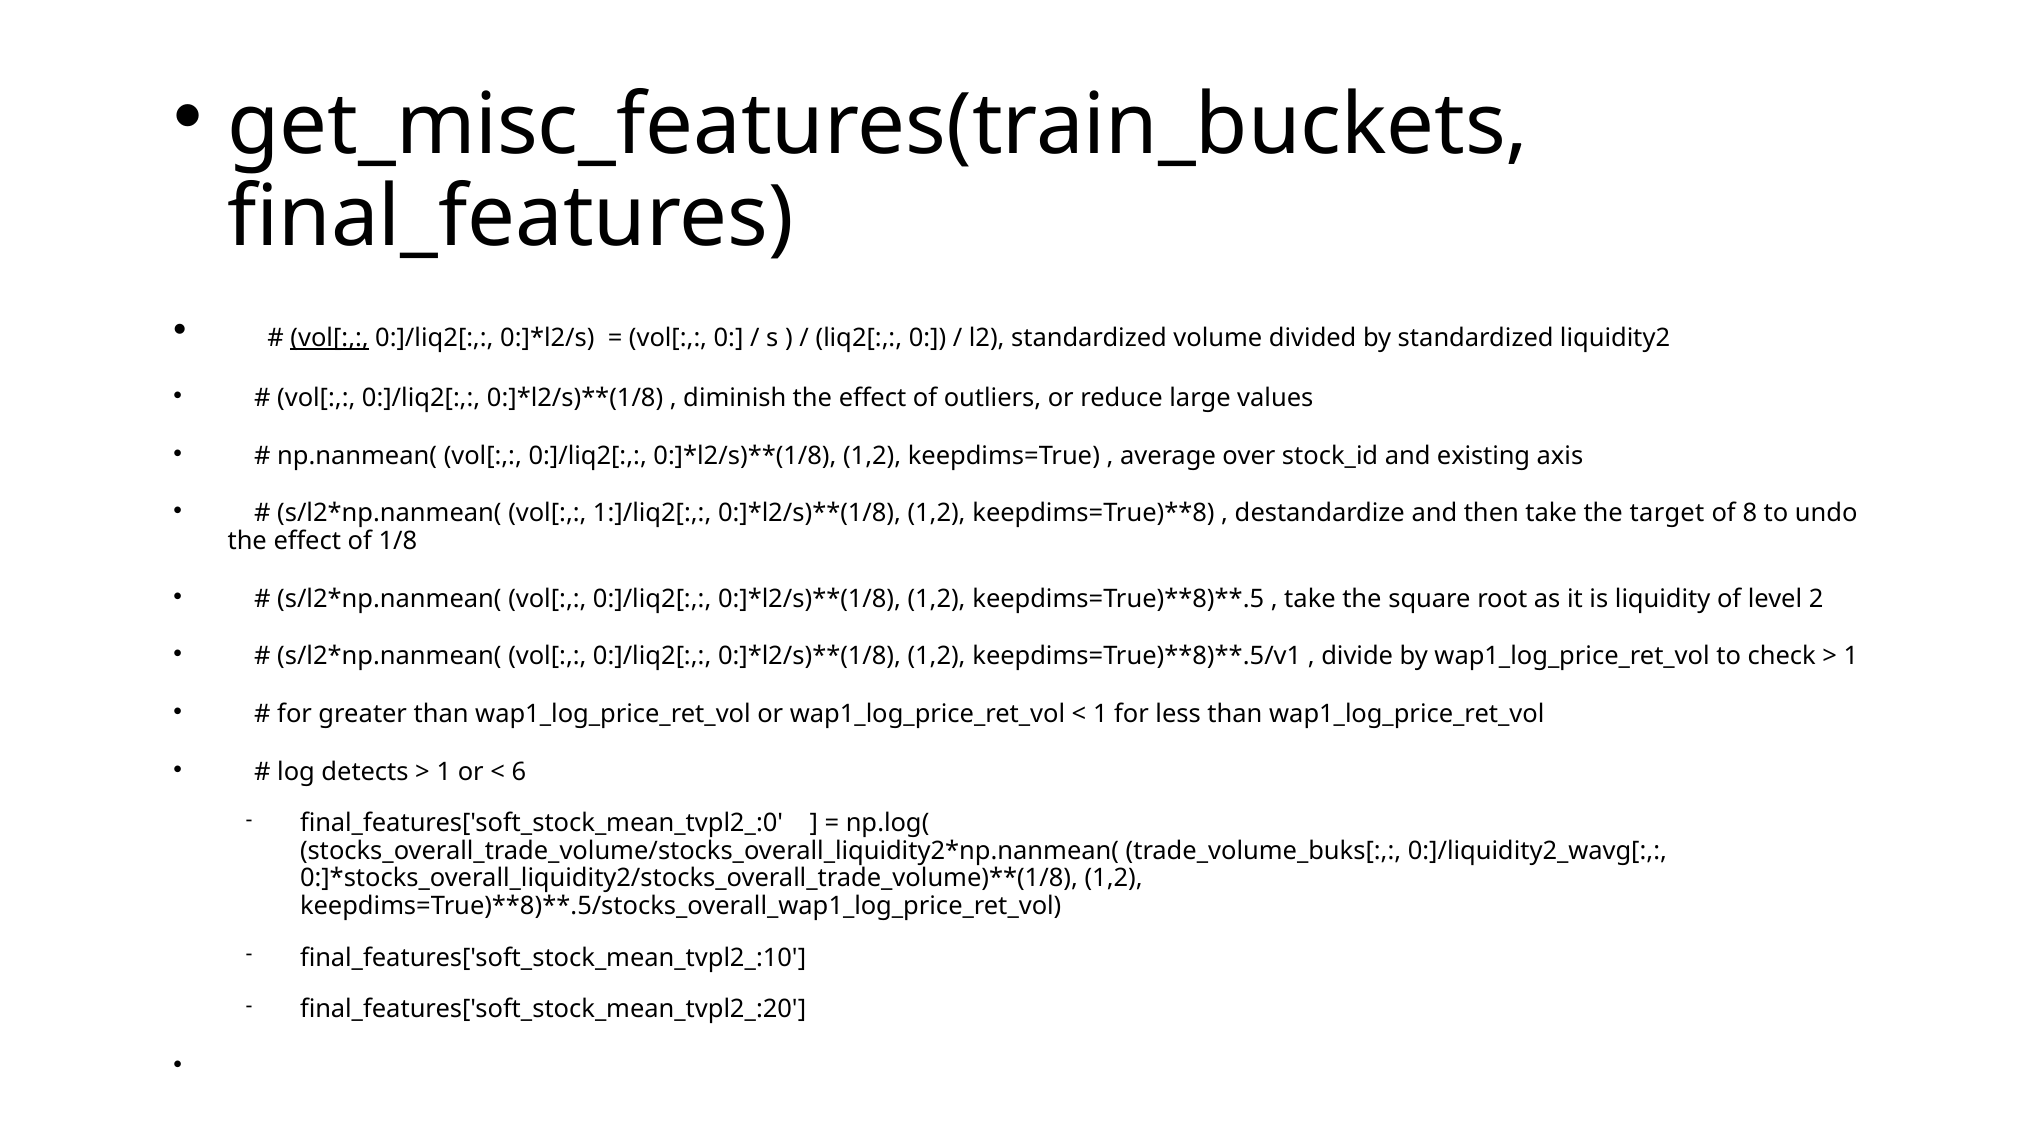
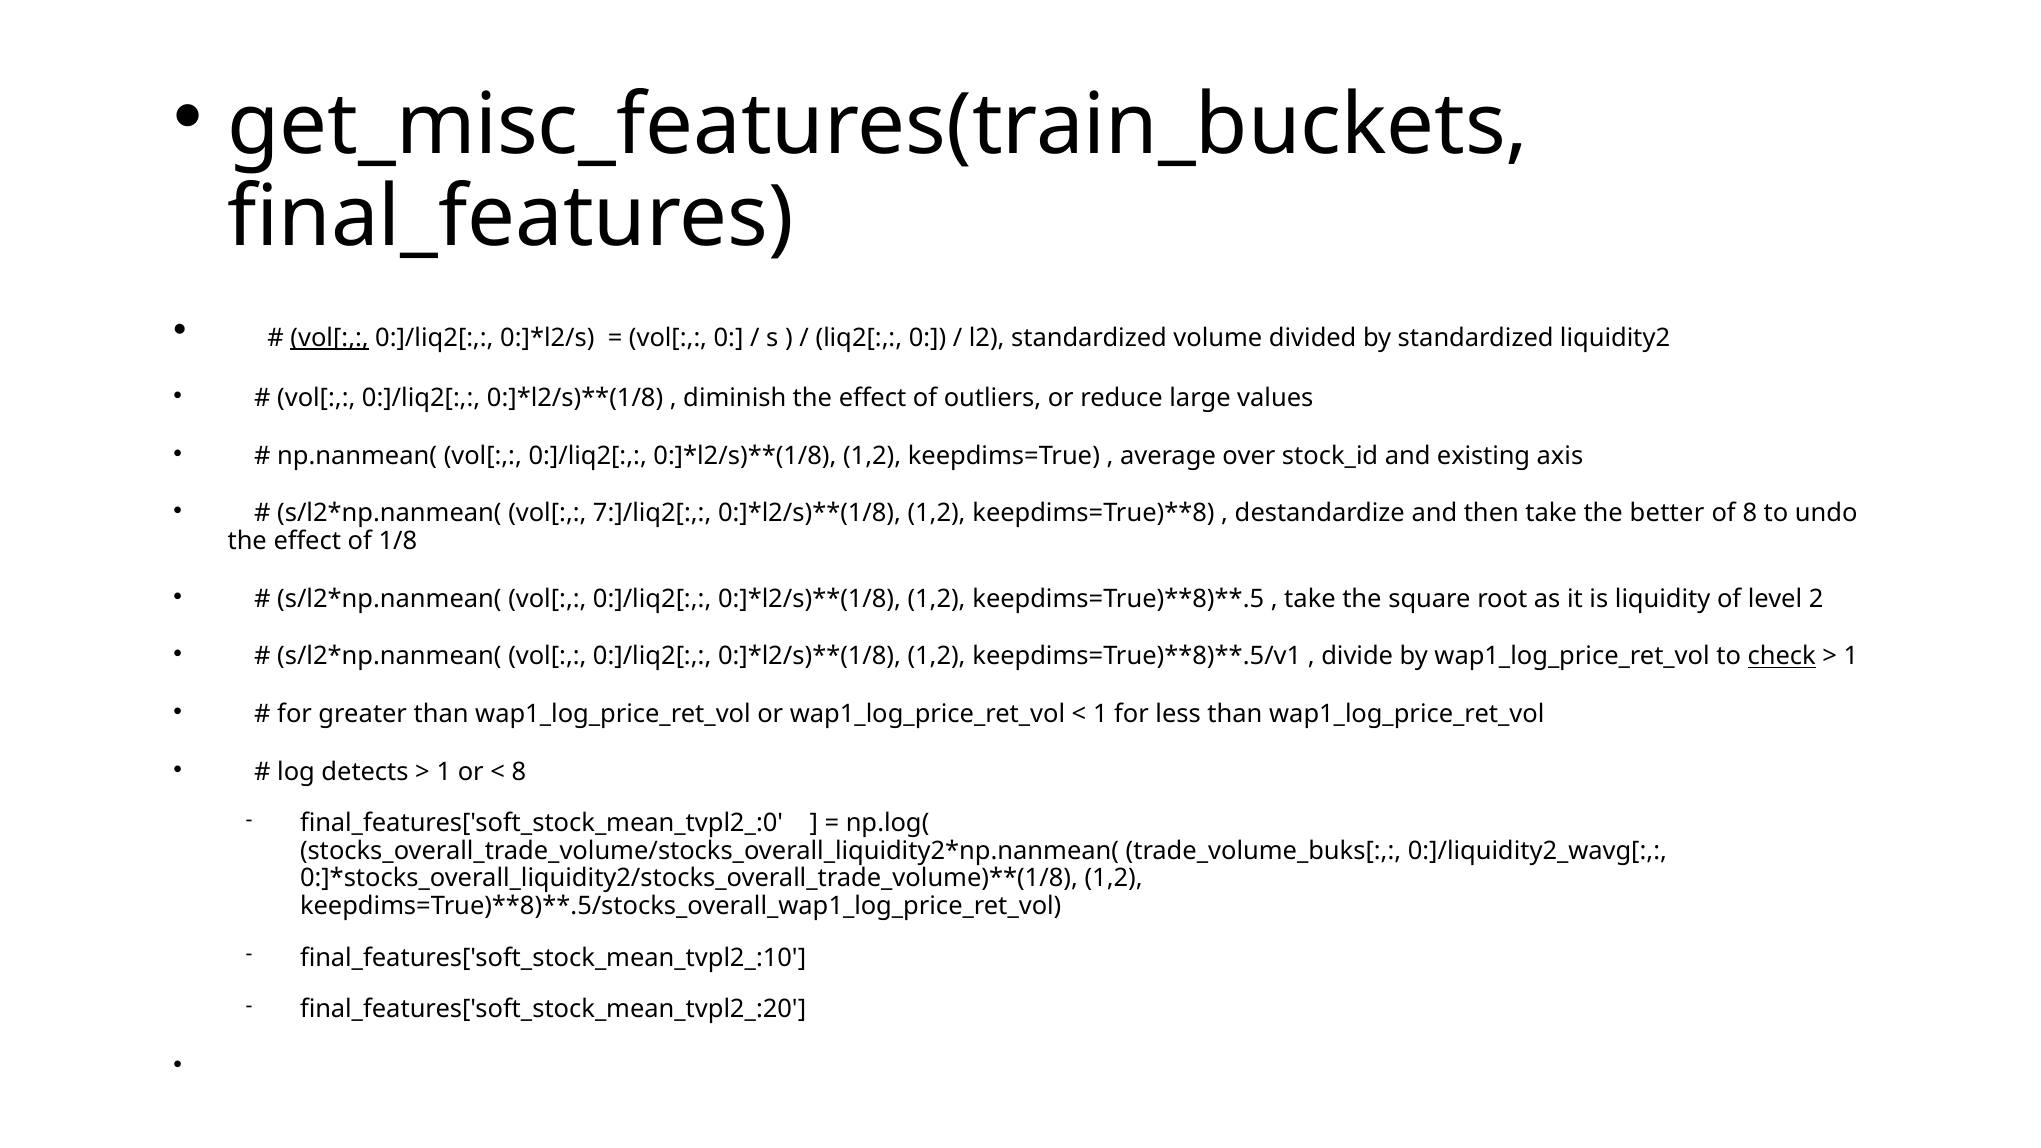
1:]/liq2[: 1:]/liq2[ -> 7:]/liq2[ (652, 514)
target: target -> better (1667, 514)
check underline: none -> present (1782, 657)
6: 6 -> 8 (519, 772)
